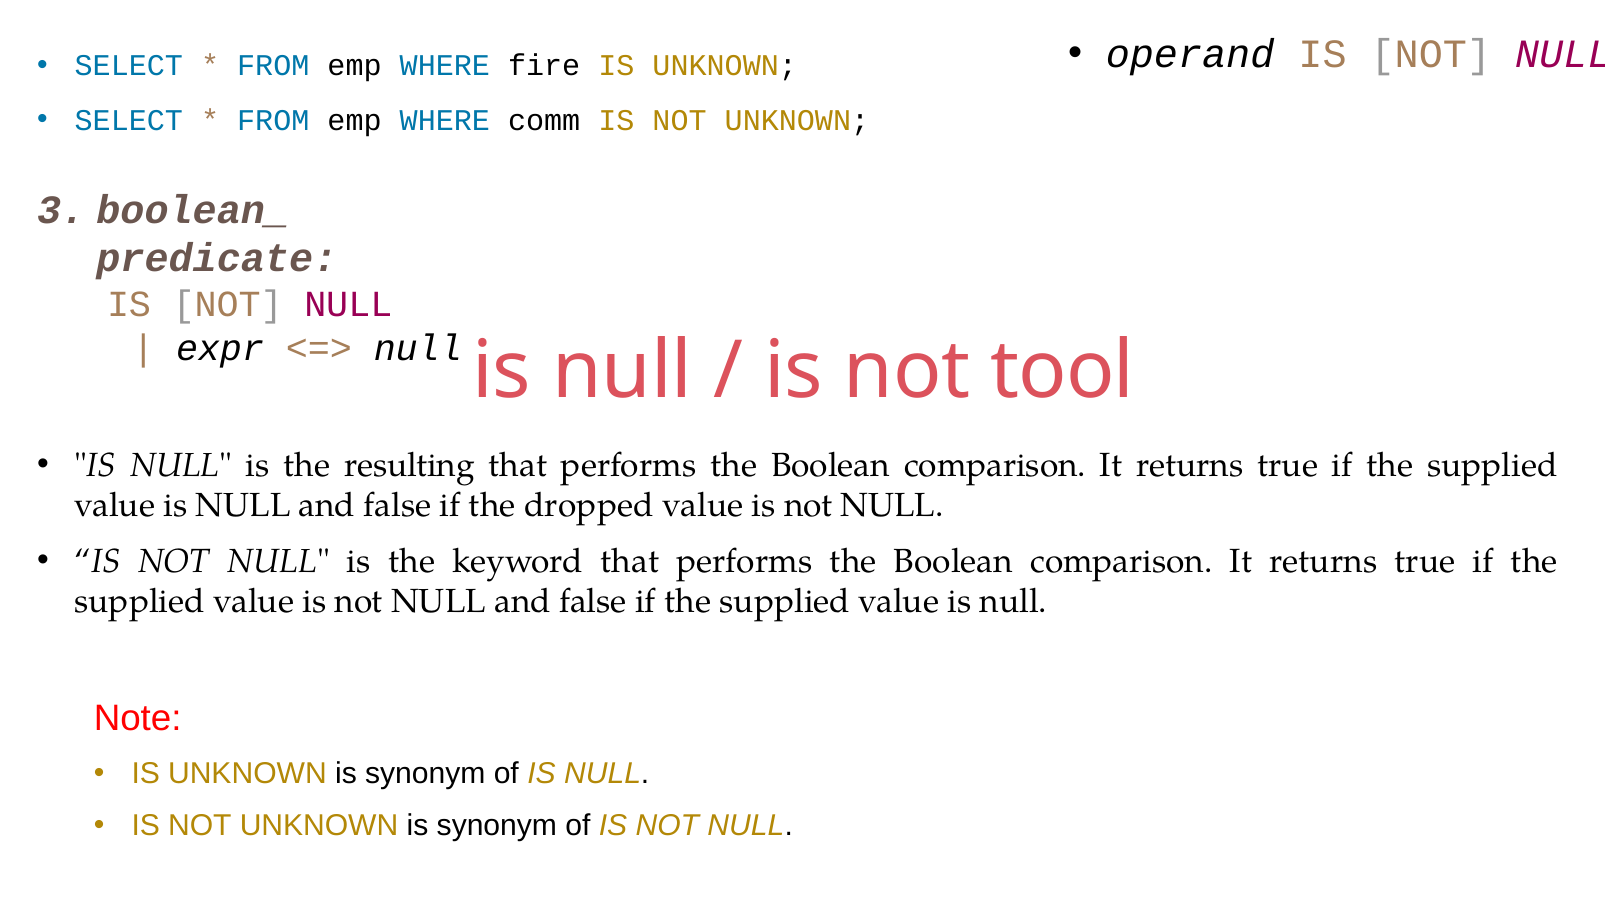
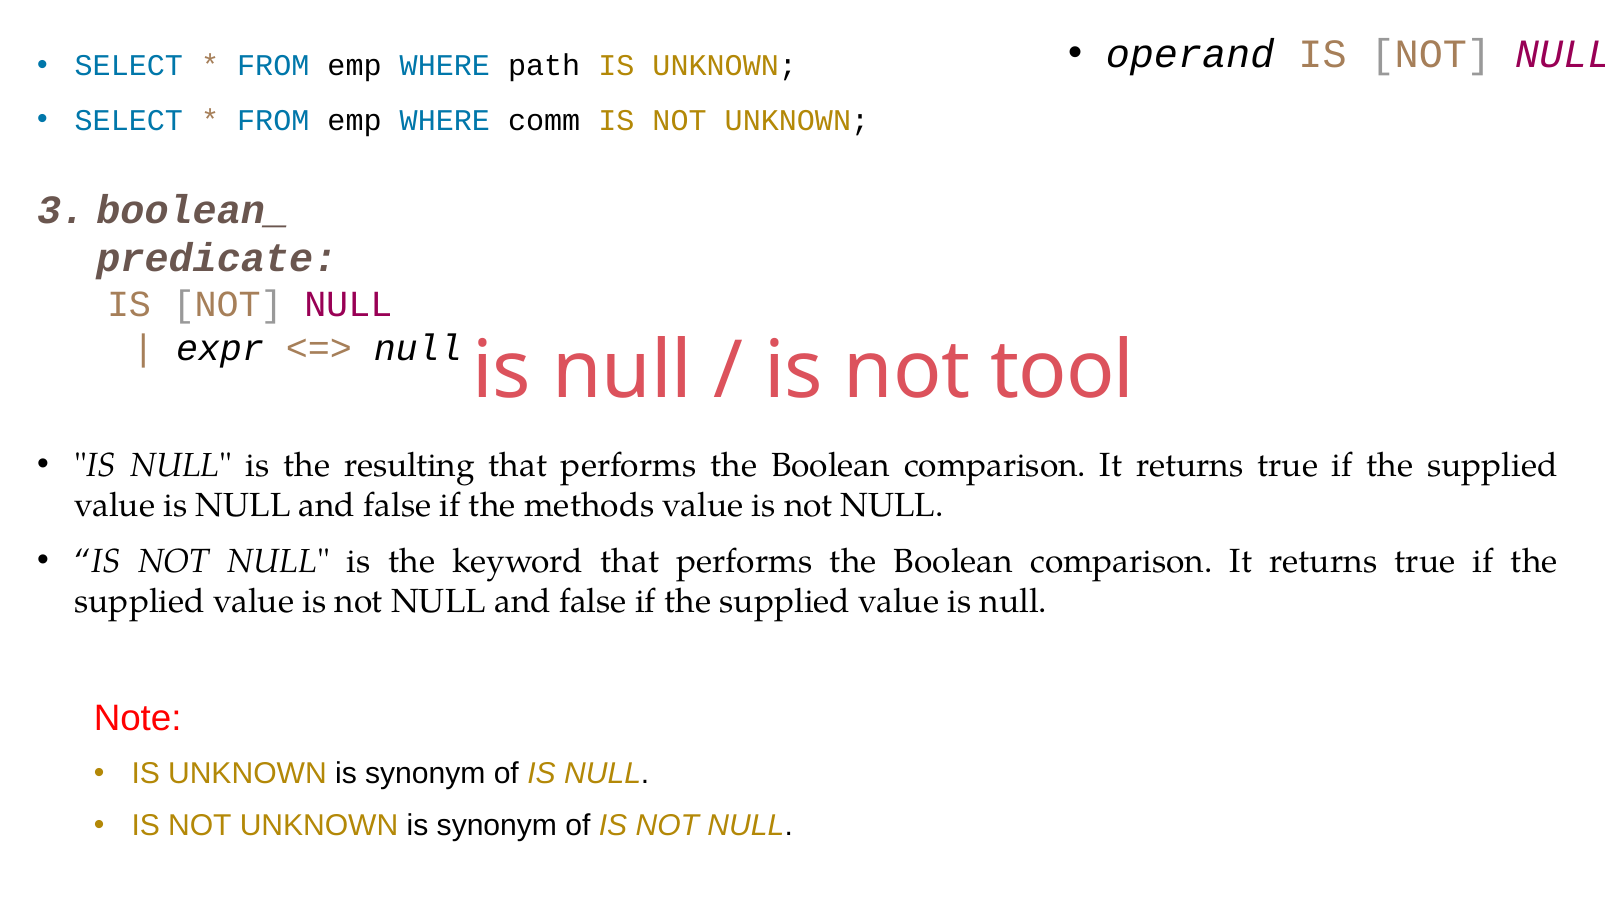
fire: fire -> path (544, 66)
dropped: dropped -> methods (589, 505)
